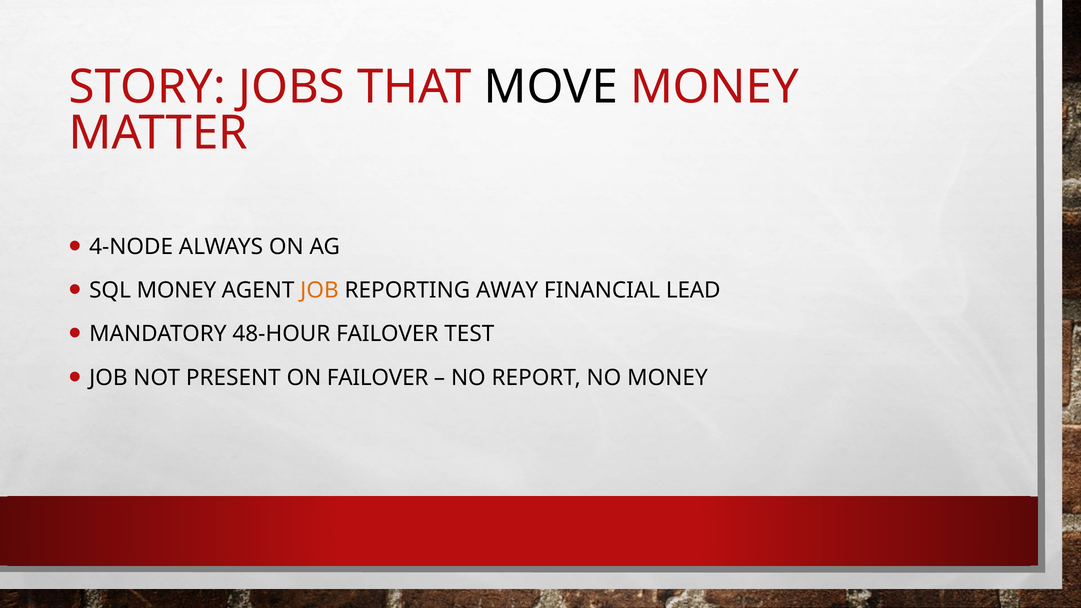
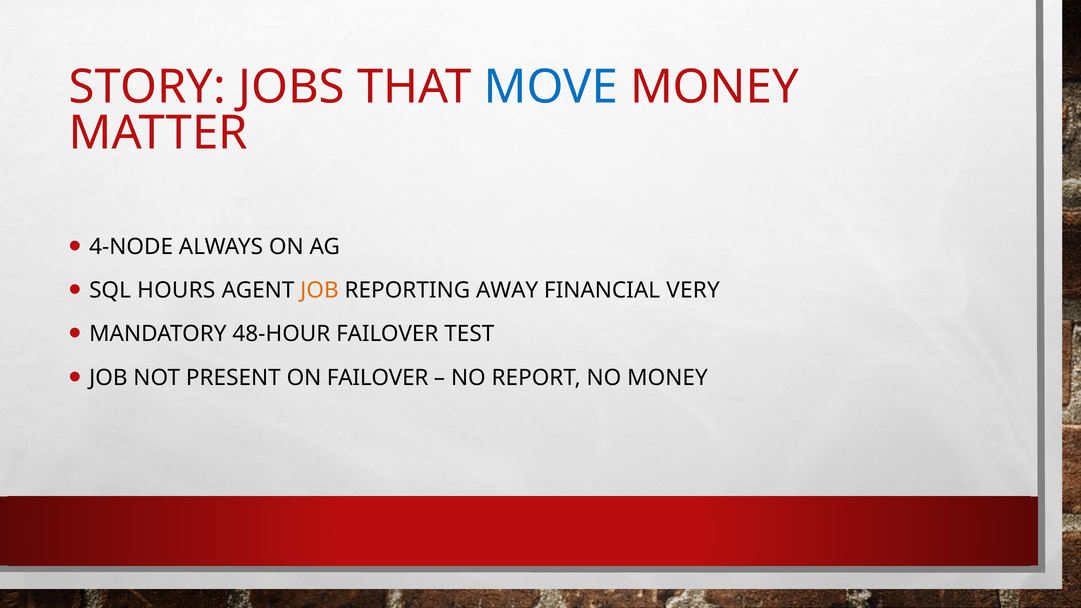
MOVE colour: black -> blue (551, 87)
SQL MONEY: MONEY -> HOURS (176, 290)
LEAD: LEAD -> VERY (693, 290)
